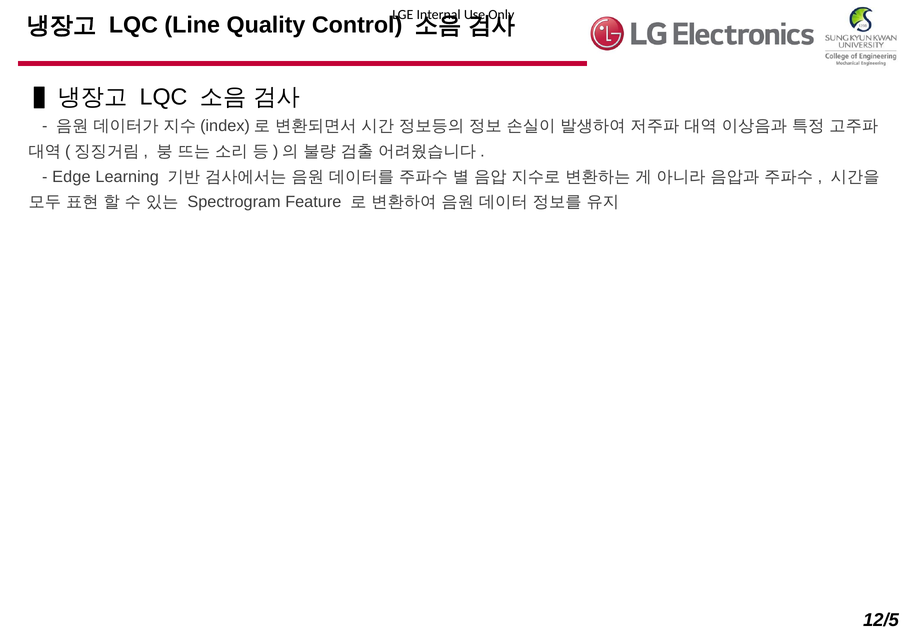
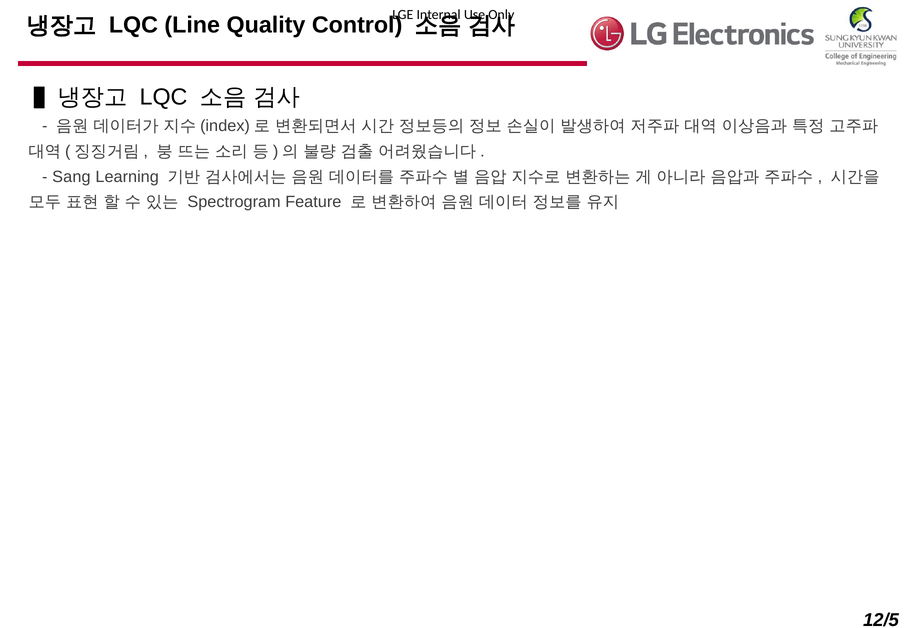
Edge: Edge -> Sang (71, 177)
